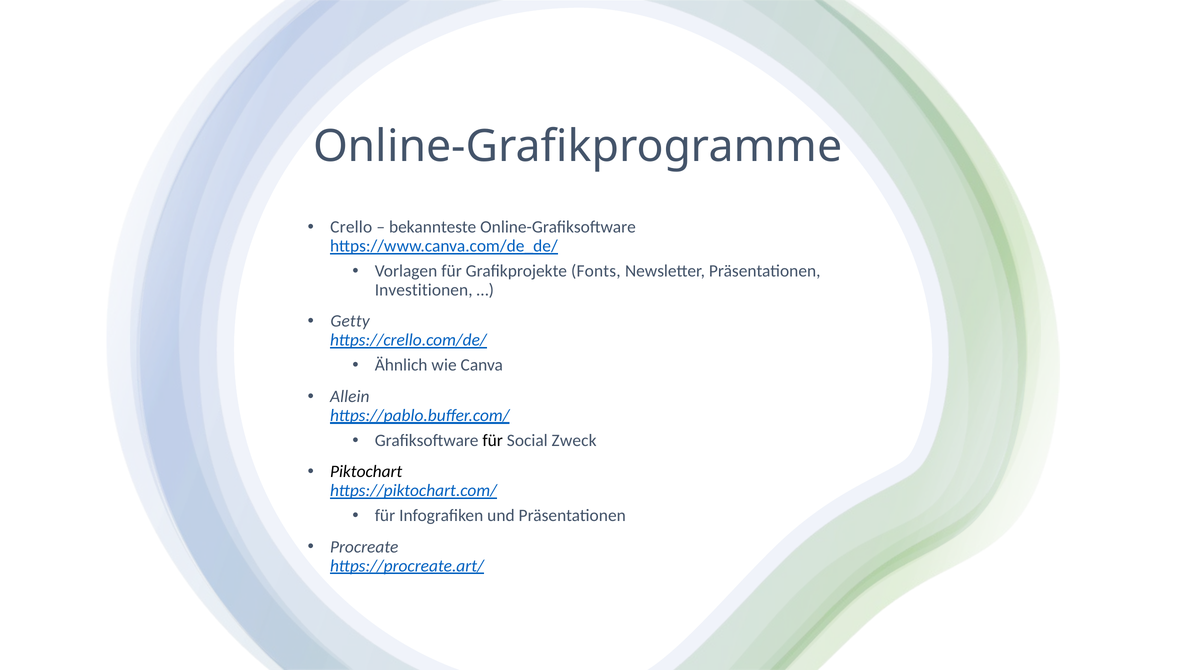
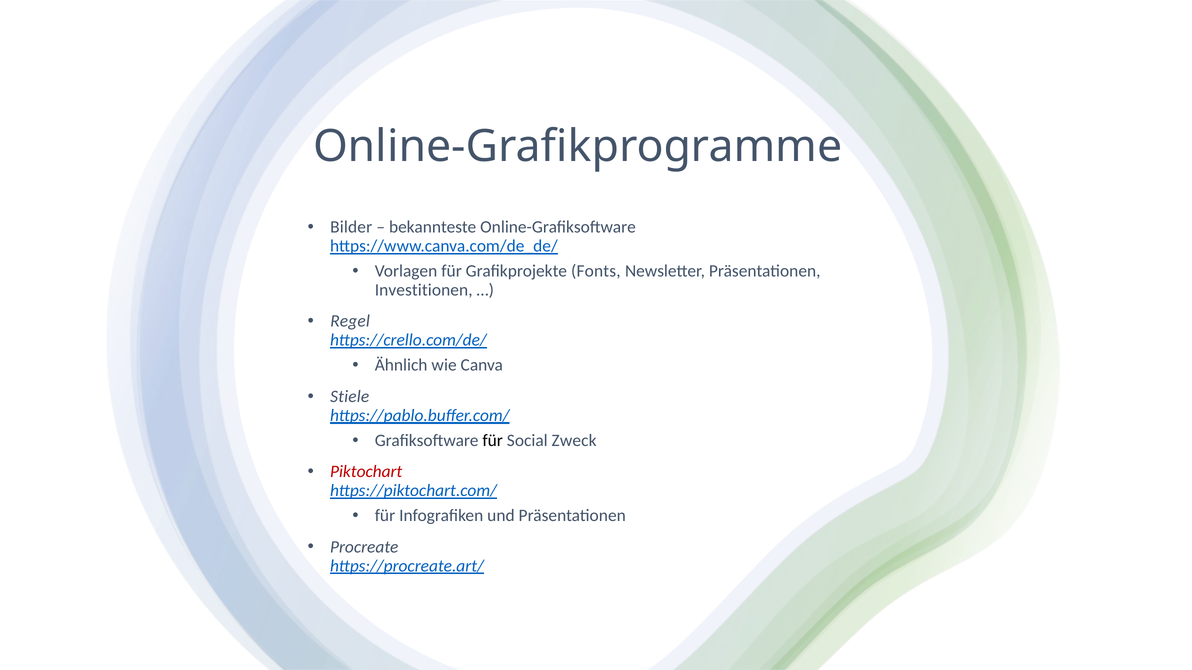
Crello: Crello -> Bilder (351, 227)
Getty: Getty -> Regel (350, 321)
Allein: Allein -> Stiele (350, 397)
Piktochart colour: black -> red (366, 472)
